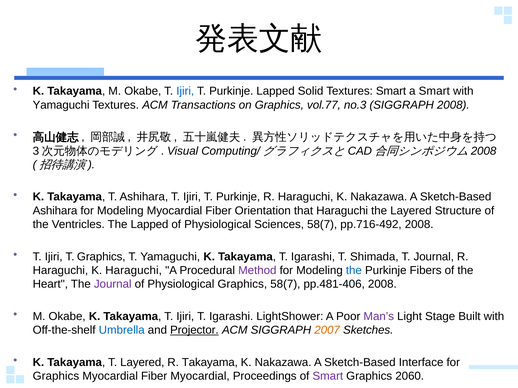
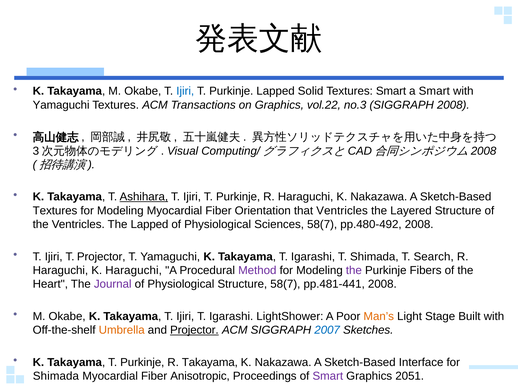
vol.77: vol.77 -> vol.22 (324, 105)
Ashihara underline: none -> present (144, 197)
Ashihara: Ashihara -> Textures (55, 211)
that Haraguchi: Haraguchi -> Ventricles (342, 211)
pp.716-492: pp.716-492 -> pp.480-492 (371, 225)
T Graphics: Graphics -> Projector (101, 257)
T Journal: Journal -> Search (434, 257)
the colour: blue -> purple (354, 271)
Physiological Graphics: Graphics -> Structure (242, 285)
pp.481-406: pp.481-406 -> pp.481-441 (334, 285)
Man’s colour: purple -> orange (379, 317)
Umbrella colour: blue -> orange (122, 331)
2007 colour: orange -> blue (327, 331)
Takayama T Layered: Layered -> Purkinje (142, 363)
Graphics: Graphics -> Shimada (56, 377)
Fiber Myocardial: Myocardial -> Anisotropic (200, 377)
2060: 2060 -> 2051 (410, 377)
